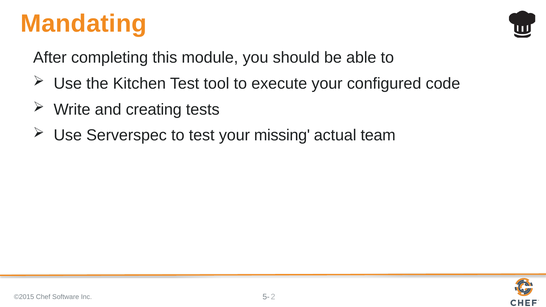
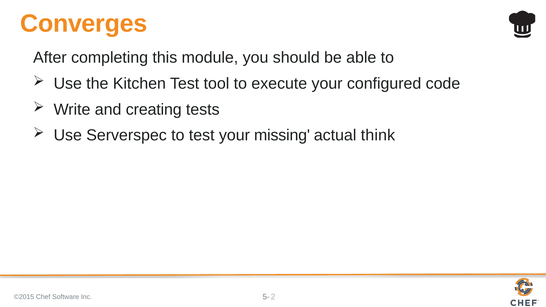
Mandating: Mandating -> Converges (84, 24)
team: team -> think (378, 135)
